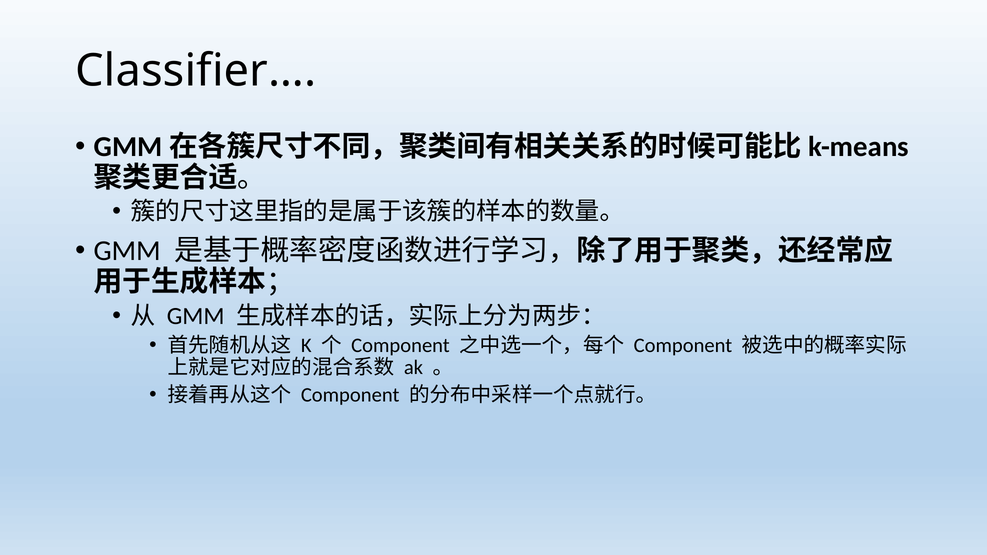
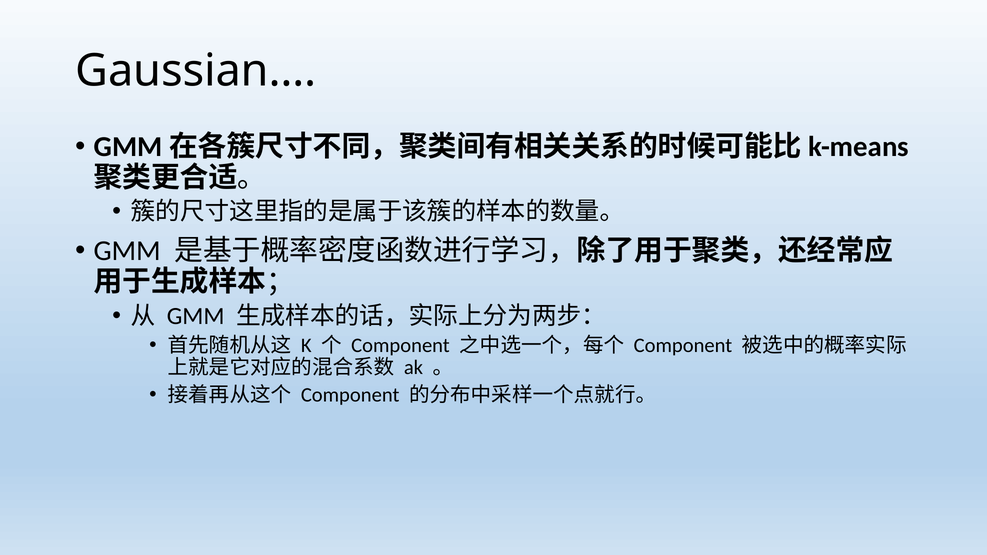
Classifier…: Classifier… -> Gaussian… (196, 71)
